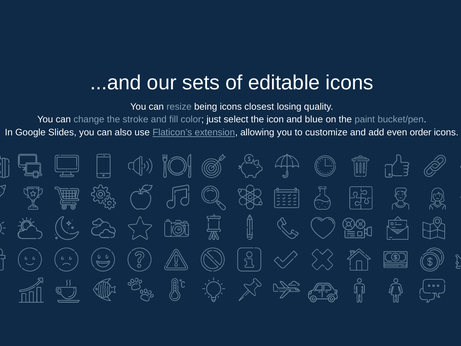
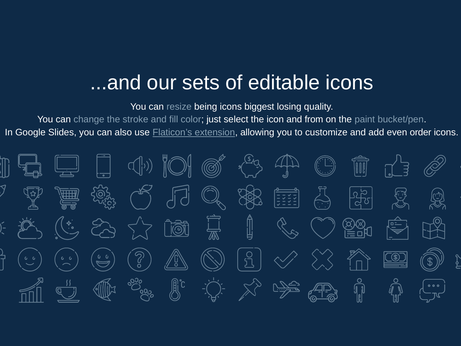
closest: closest -> biggest (259, 107)
blue: blue -> from (314, 119)
